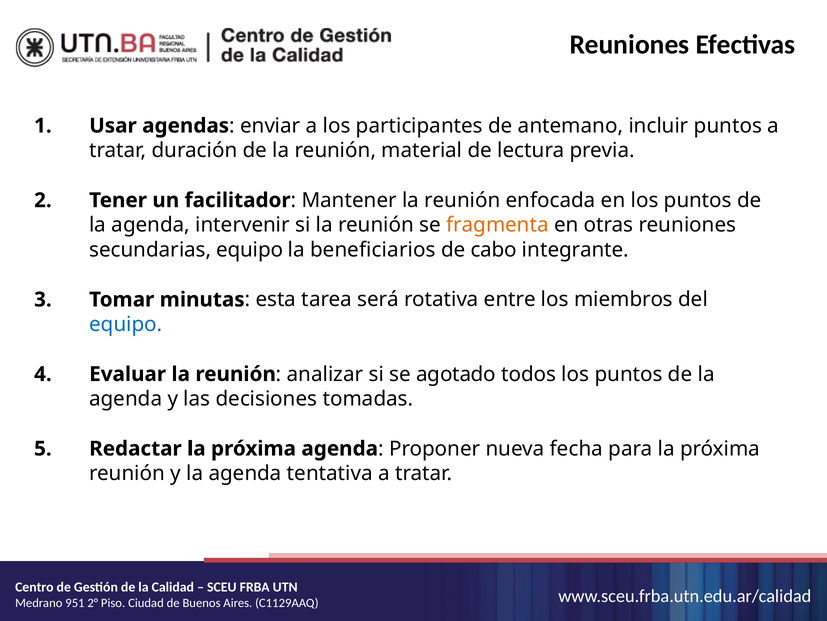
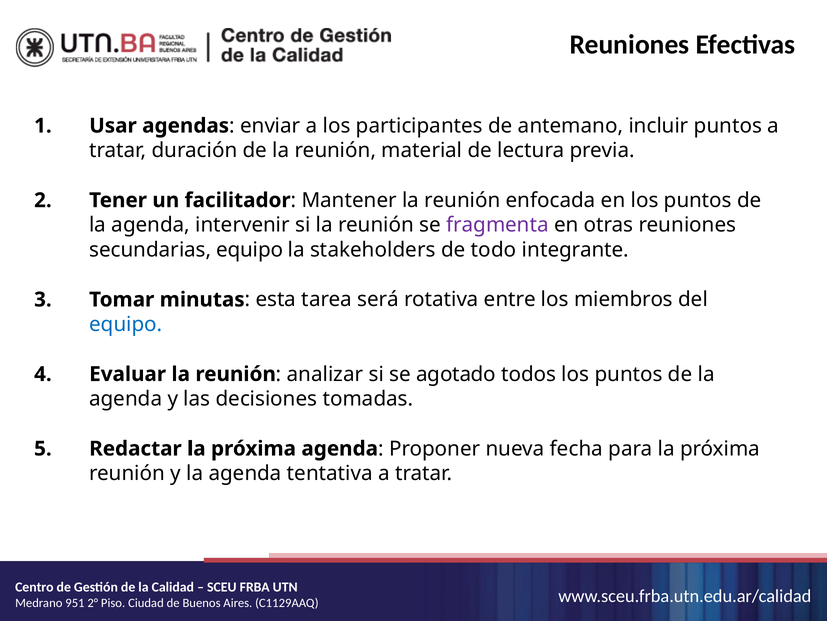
fragmenta colour: orange -> purple (497, 225)
beneficiarios: beneficiarios -> stakeholders (373, 250)
cabo: cabo -> todo (494, 250)
